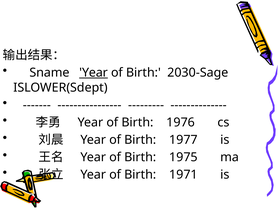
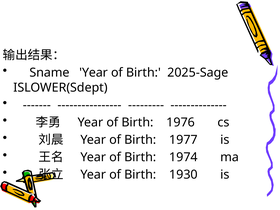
Year underline: present -> none (94, 73)
2030-Sage: 2030-Sage -> 2025-Sage (198, 73)
1975: 1975 -> 1974 (183, 157)
1971: 1971 -> 1930 (183, 175)
